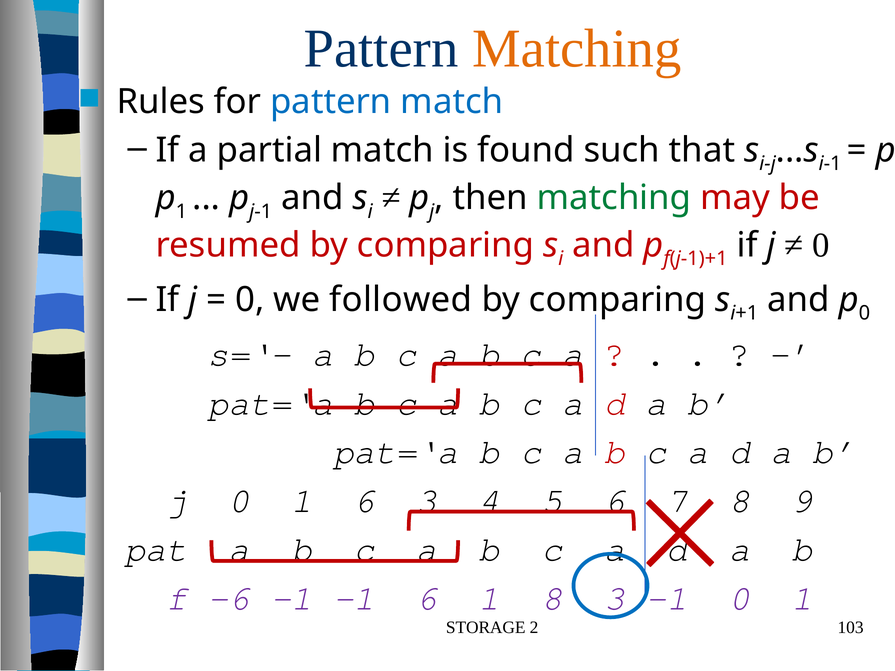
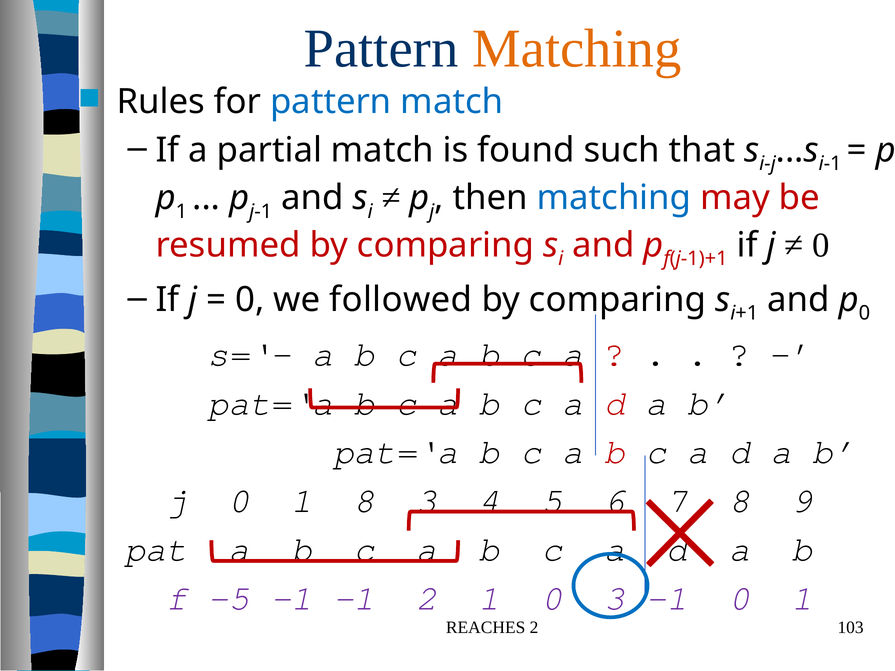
matching colour: green -> blue (614, 198)
1 6: 6 -> 8 (364, 501)
-6: -6 -> -5 (229, 598)
-1 6: 6 -> 2 (427, 598)
1 8: 8 -> 0 (552, 598)
STORAGE: STORAGE -> REACHES (486, 628)
